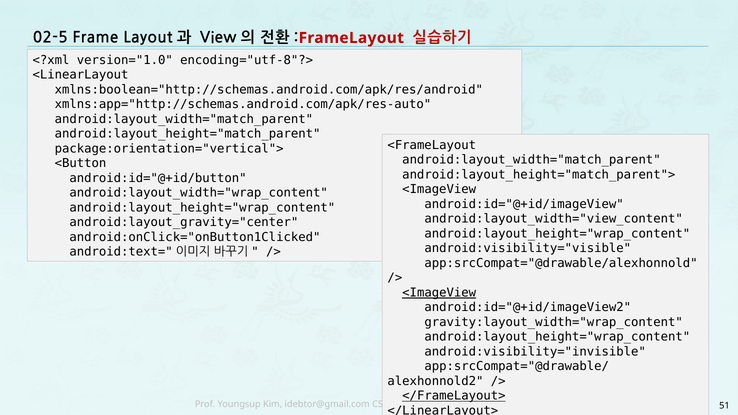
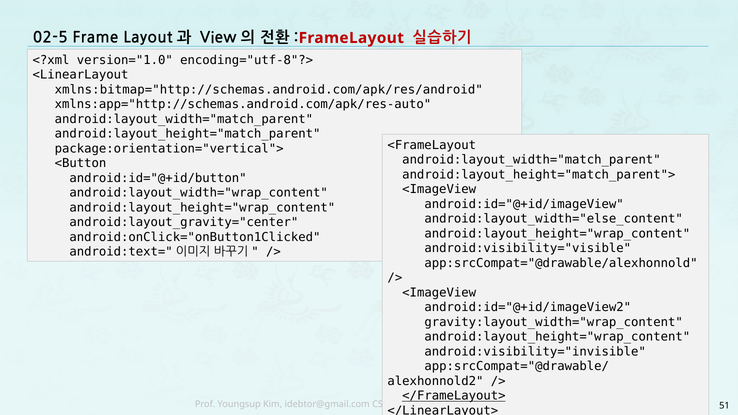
xmlns:boolean="http://schemas.android.com/apk/res/android: xmlns:boolean="http://schemas.android.com/apk/res/android -> xmlns:bitmap="http://schemas.android.com/apk/res/android (269, 90)
android:layout_width="view_content: android:layout_width="view_content -> android:layout_width="else_content (554, 219)
<ImageView underline: present -> none (439, 293)
